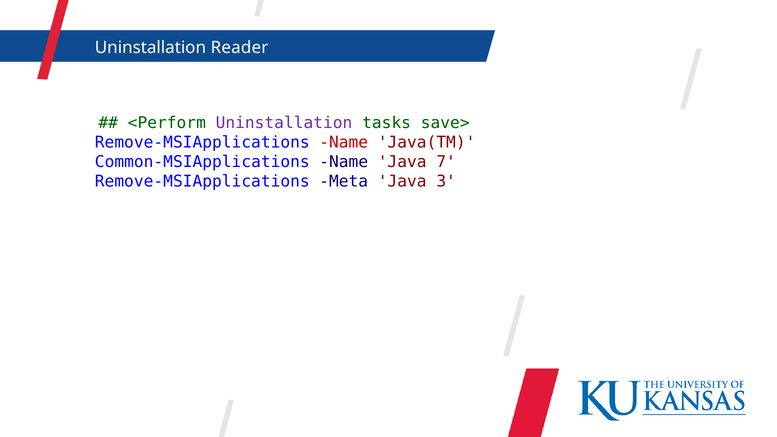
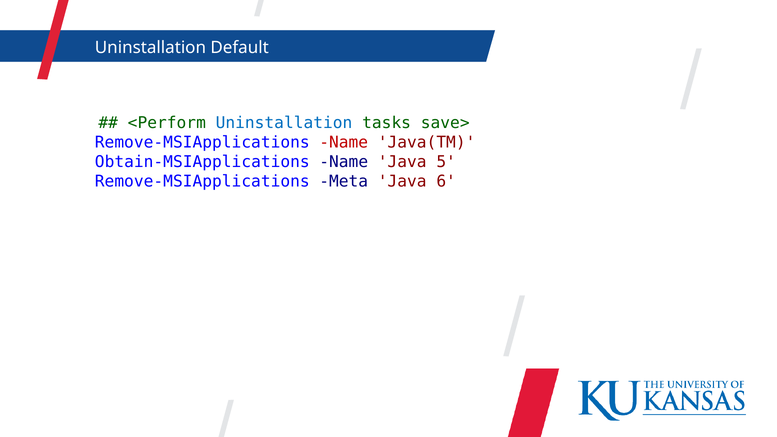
Reader: Reader -> Default (240, 48)
Uninstallation colour: purple -> blue (284, 123)
Common-MSIApplications: Common-MSIApplications -> Obtain-MSIApplications (202, 162)
7: 7 -> 5 (446, 162)
3: 3 -> 6 (446, 181)
